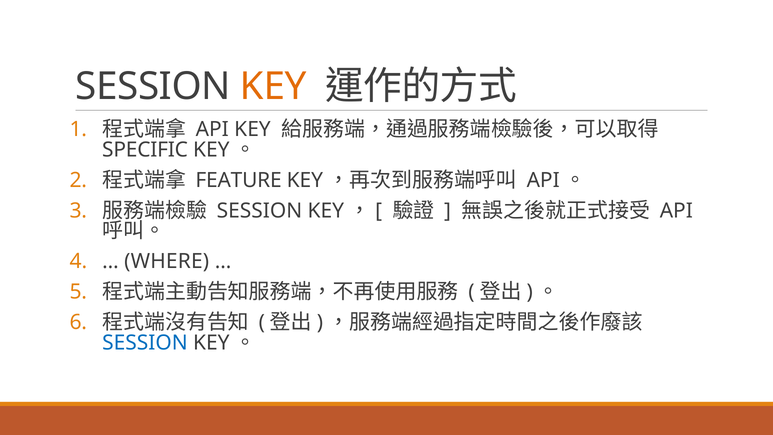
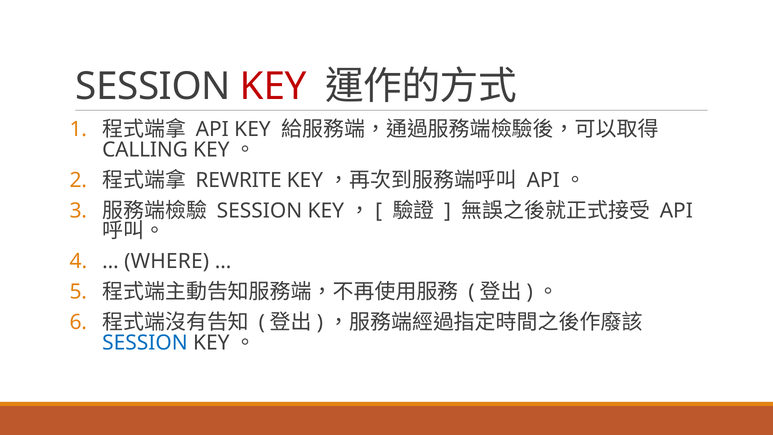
KEY colour: orange -> red (273, 87)
SPECIFIC: SPECIFIC -> CALLING (145, 150)
FEATURE: FEATURE -> REWRITE (239, 180)
